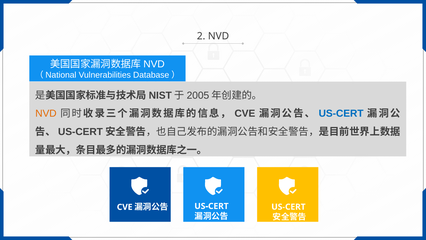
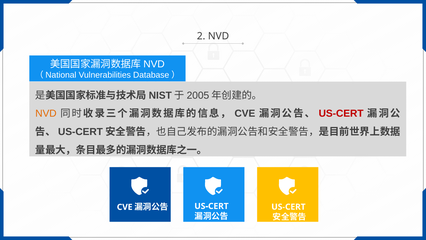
US-CERT colour: blue -> red (341, 113)
